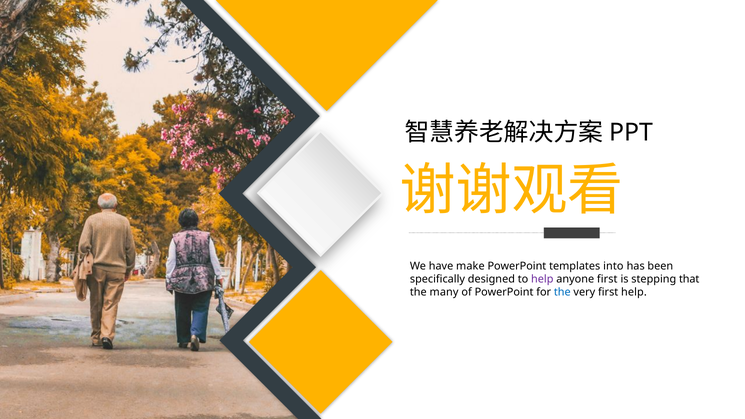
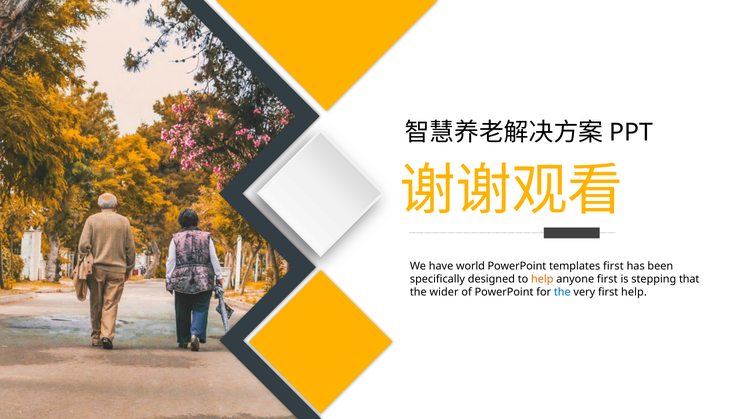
make: make -> world (470, 266)
templates into: into -> first (613, 266)
help colour: purple -> orange (542, 279)
many: many -> wider (444, 292)
